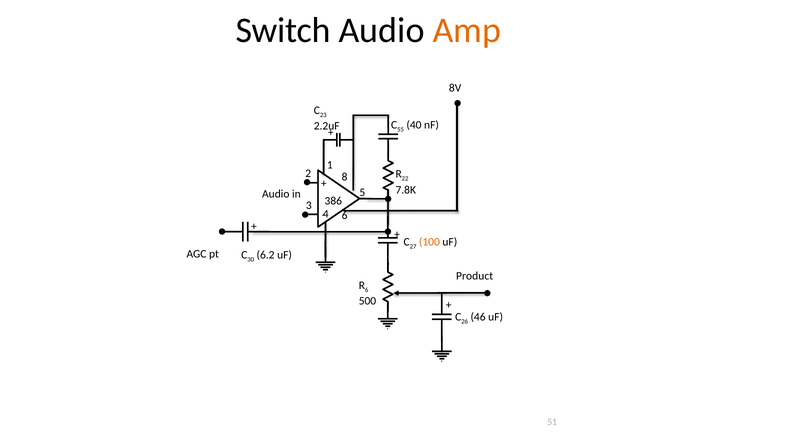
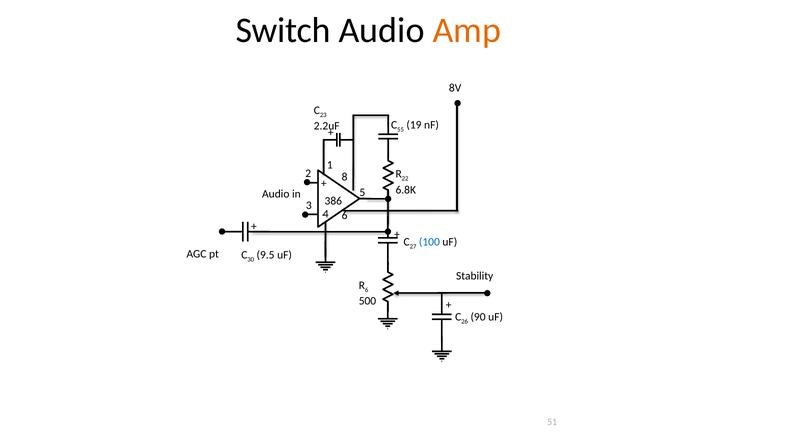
40: 40 -> 19 (414, 125)
7.8K: 7.8K -> 6.8K (406, 190)
100 colour: orange -> blue (429, 242)
6.2: 6.2 -> 9.5 (266, 255)
Product: Product -> Stability (475, 276)
46: 46 -> 90 (478, 317)
